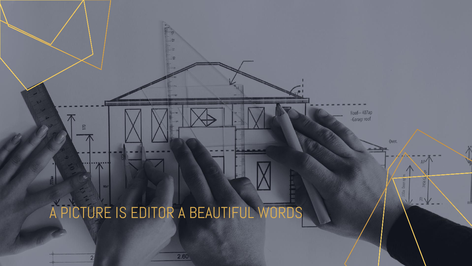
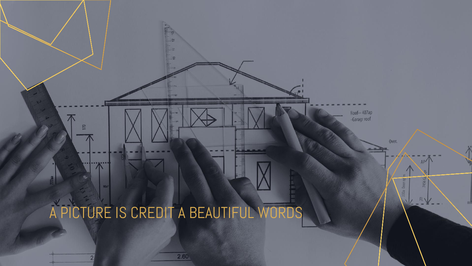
EDITOR: EDITOR -> CREDIT (152, 213)
